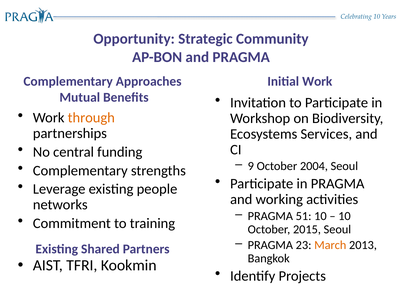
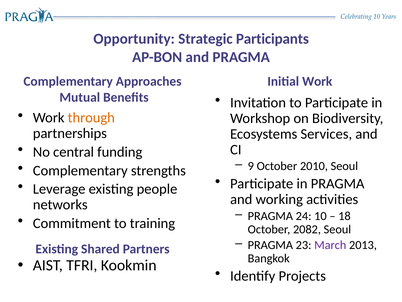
Community: Community -> Participants (272, 39)
2004: 2004 -> 2010 (314, 166)
51: 51 -> 24 (304, 216)
10: 10 -> 18 (344, 216)
2015: 2015 -> 2082 (307, 229)
March colour: orange -> purple (330, 245)
